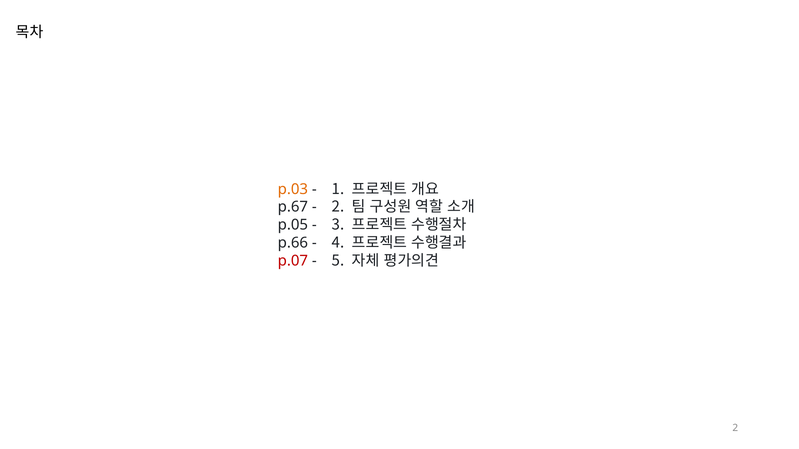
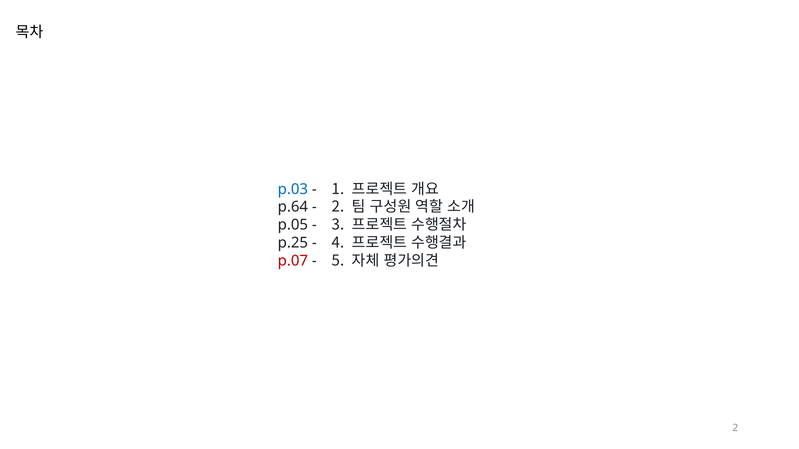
p.03 colour: orange -> blue (293, 189)
p.67: p.67 -> p.64 (293, 207)
p.66: p.66 -> p.25 (293, 243)
